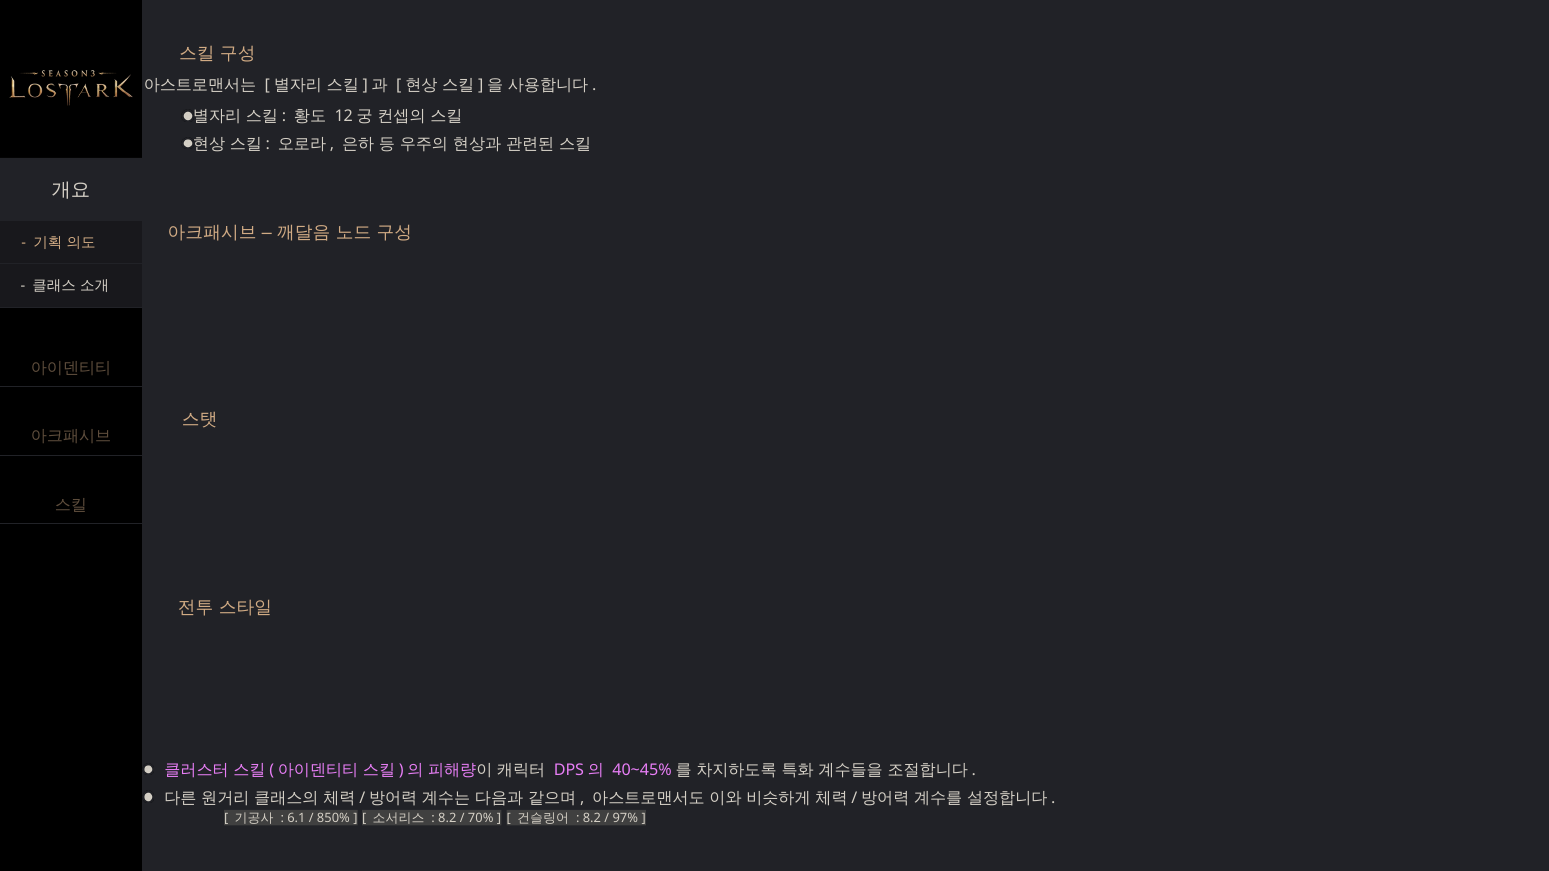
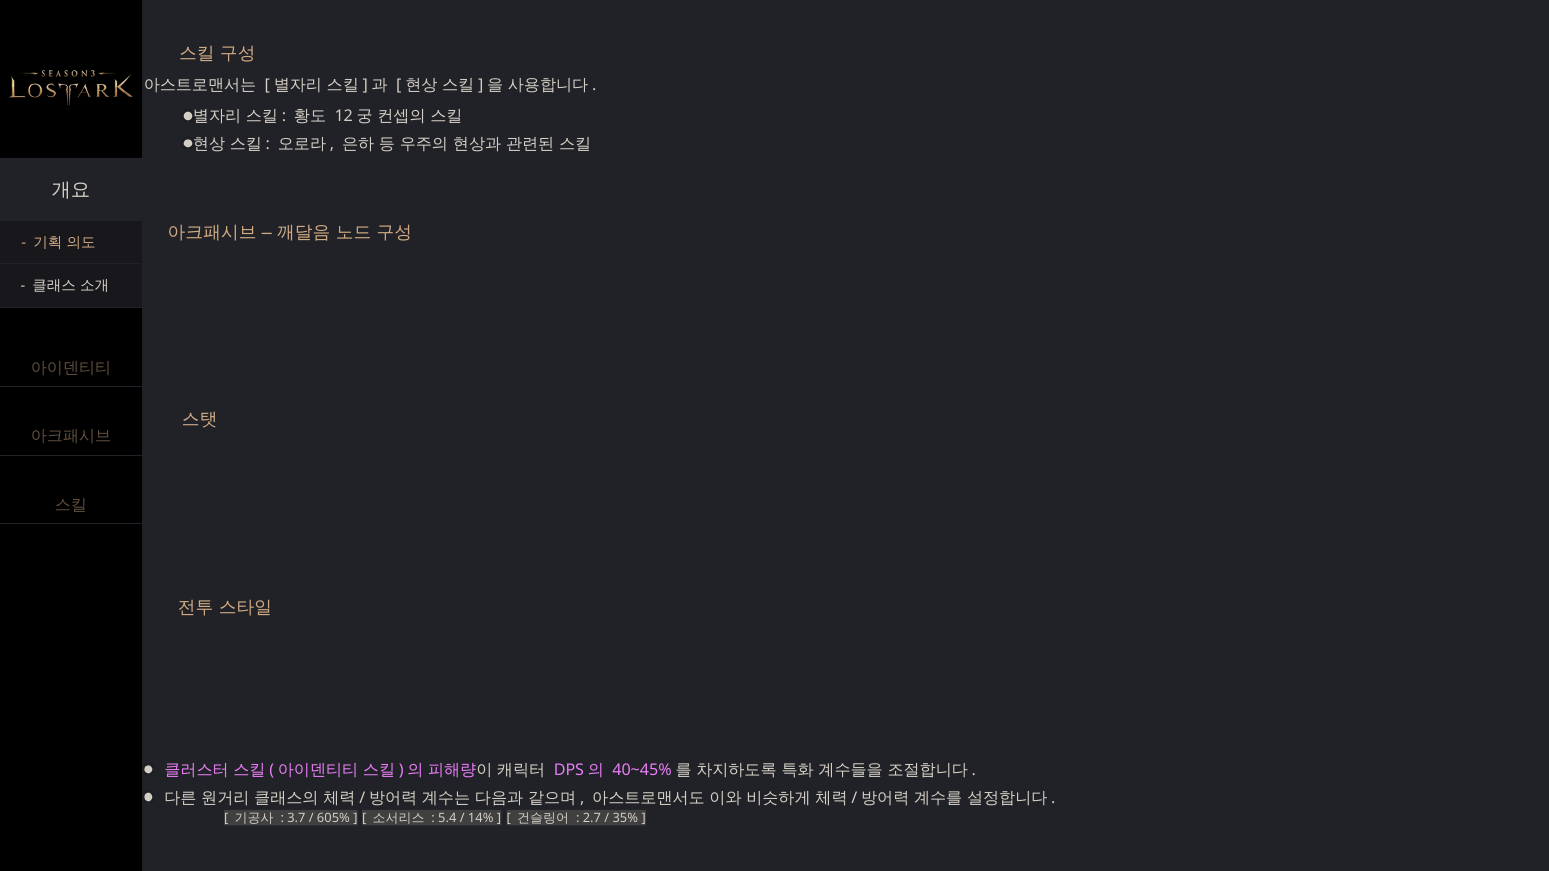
6.1: 6.1 -> 3.7 (296, 819)
850%: 850% -> 605% (333, 819)
8.2: 8.2 -> 5.4 (447, 819)
70%: 70% -> 14% (481, 819)
8.2: 8.2 -> 2.7 (592, 819)
97%: 97% -> 35% (625, 819)
